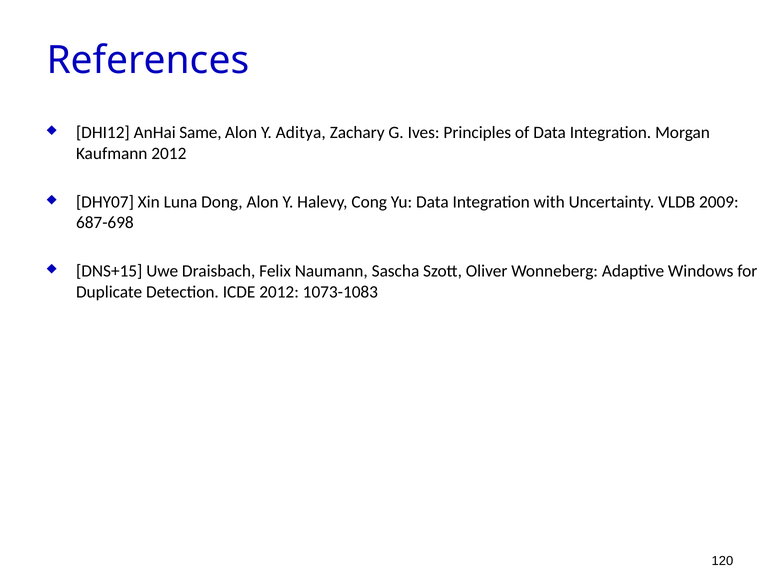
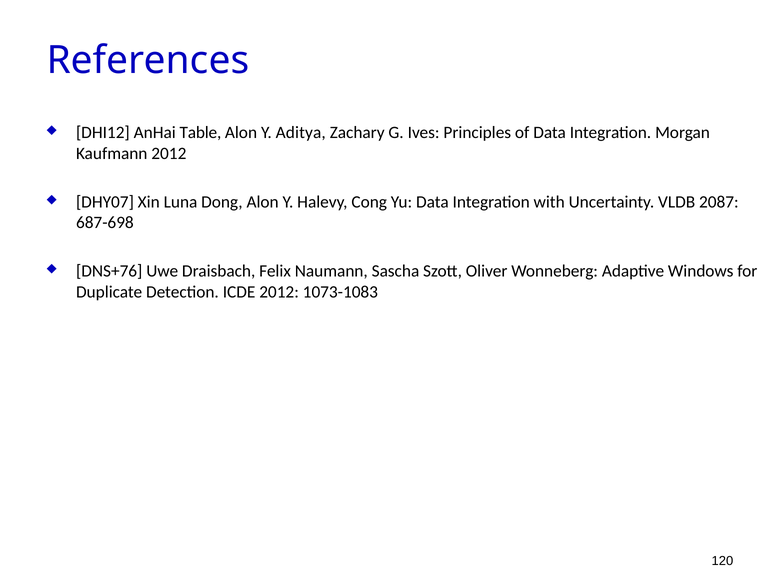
Same: Same -> Table (200, 133)
2009: 2009 -> 2087 (719, 202)
DNS+15: DNS+15 -> DNS+76 (109, 271)
